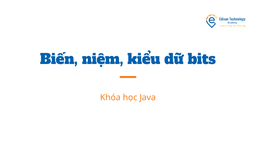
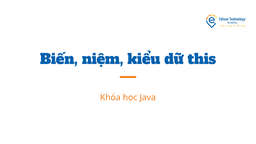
bits: bits -> this (202, 59)
